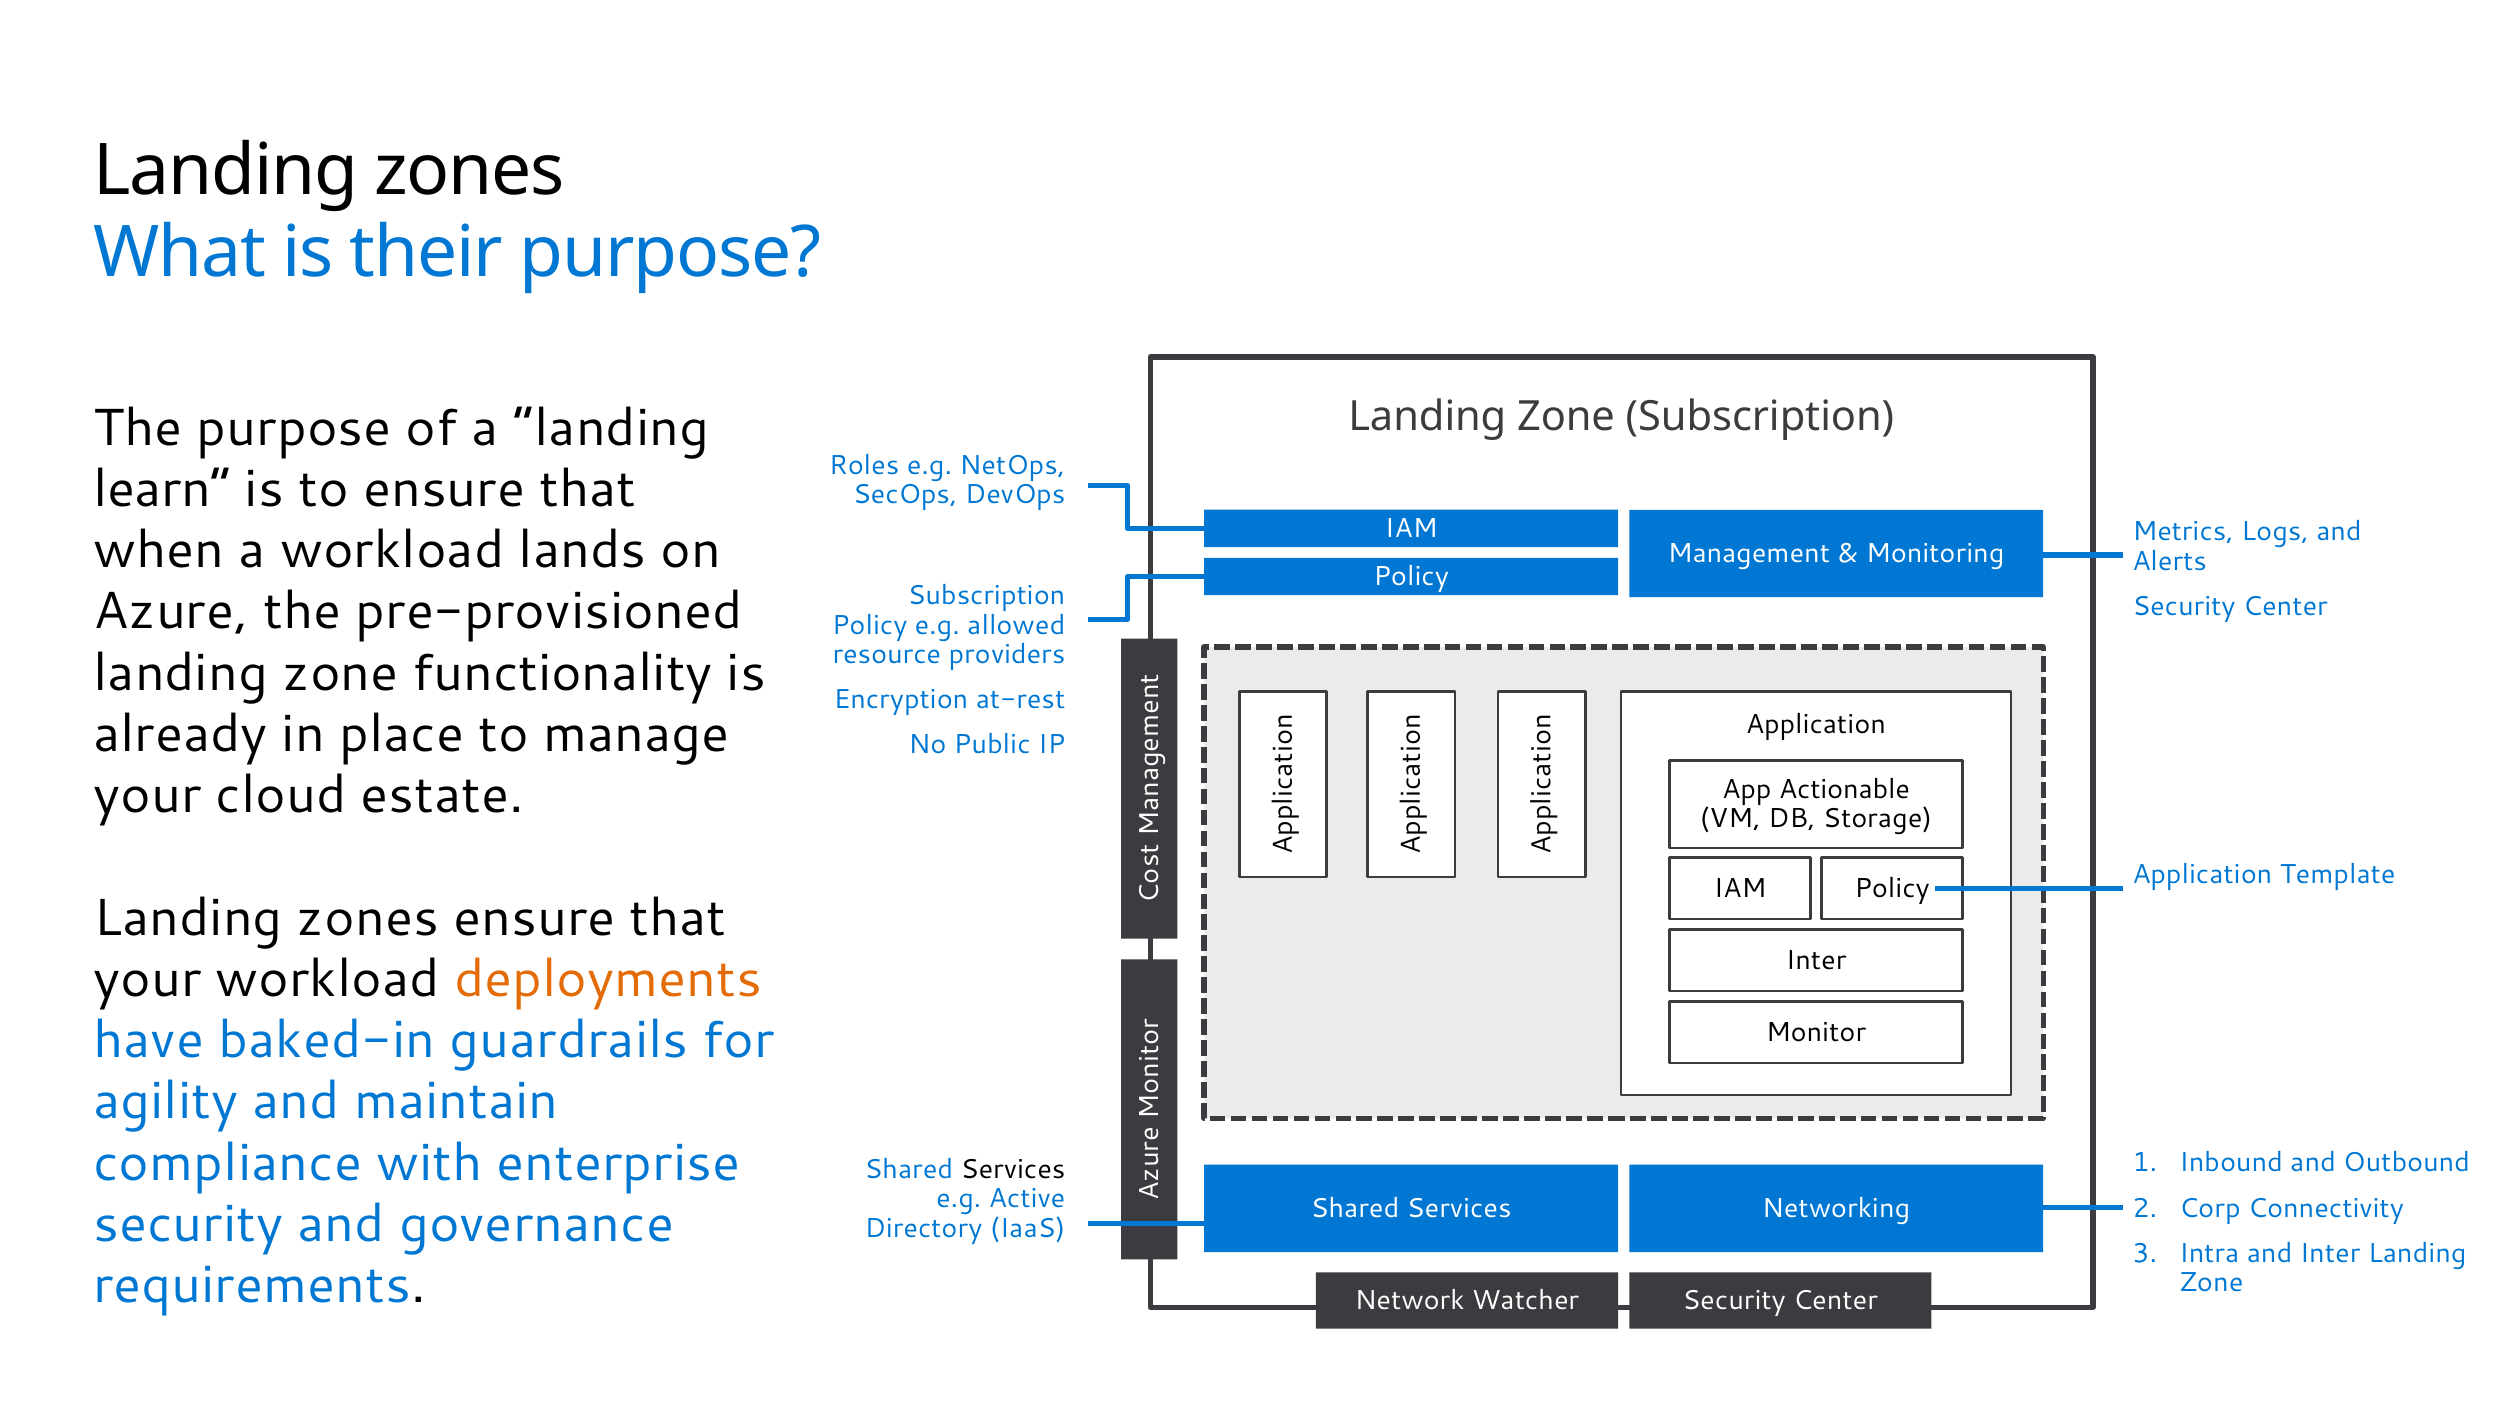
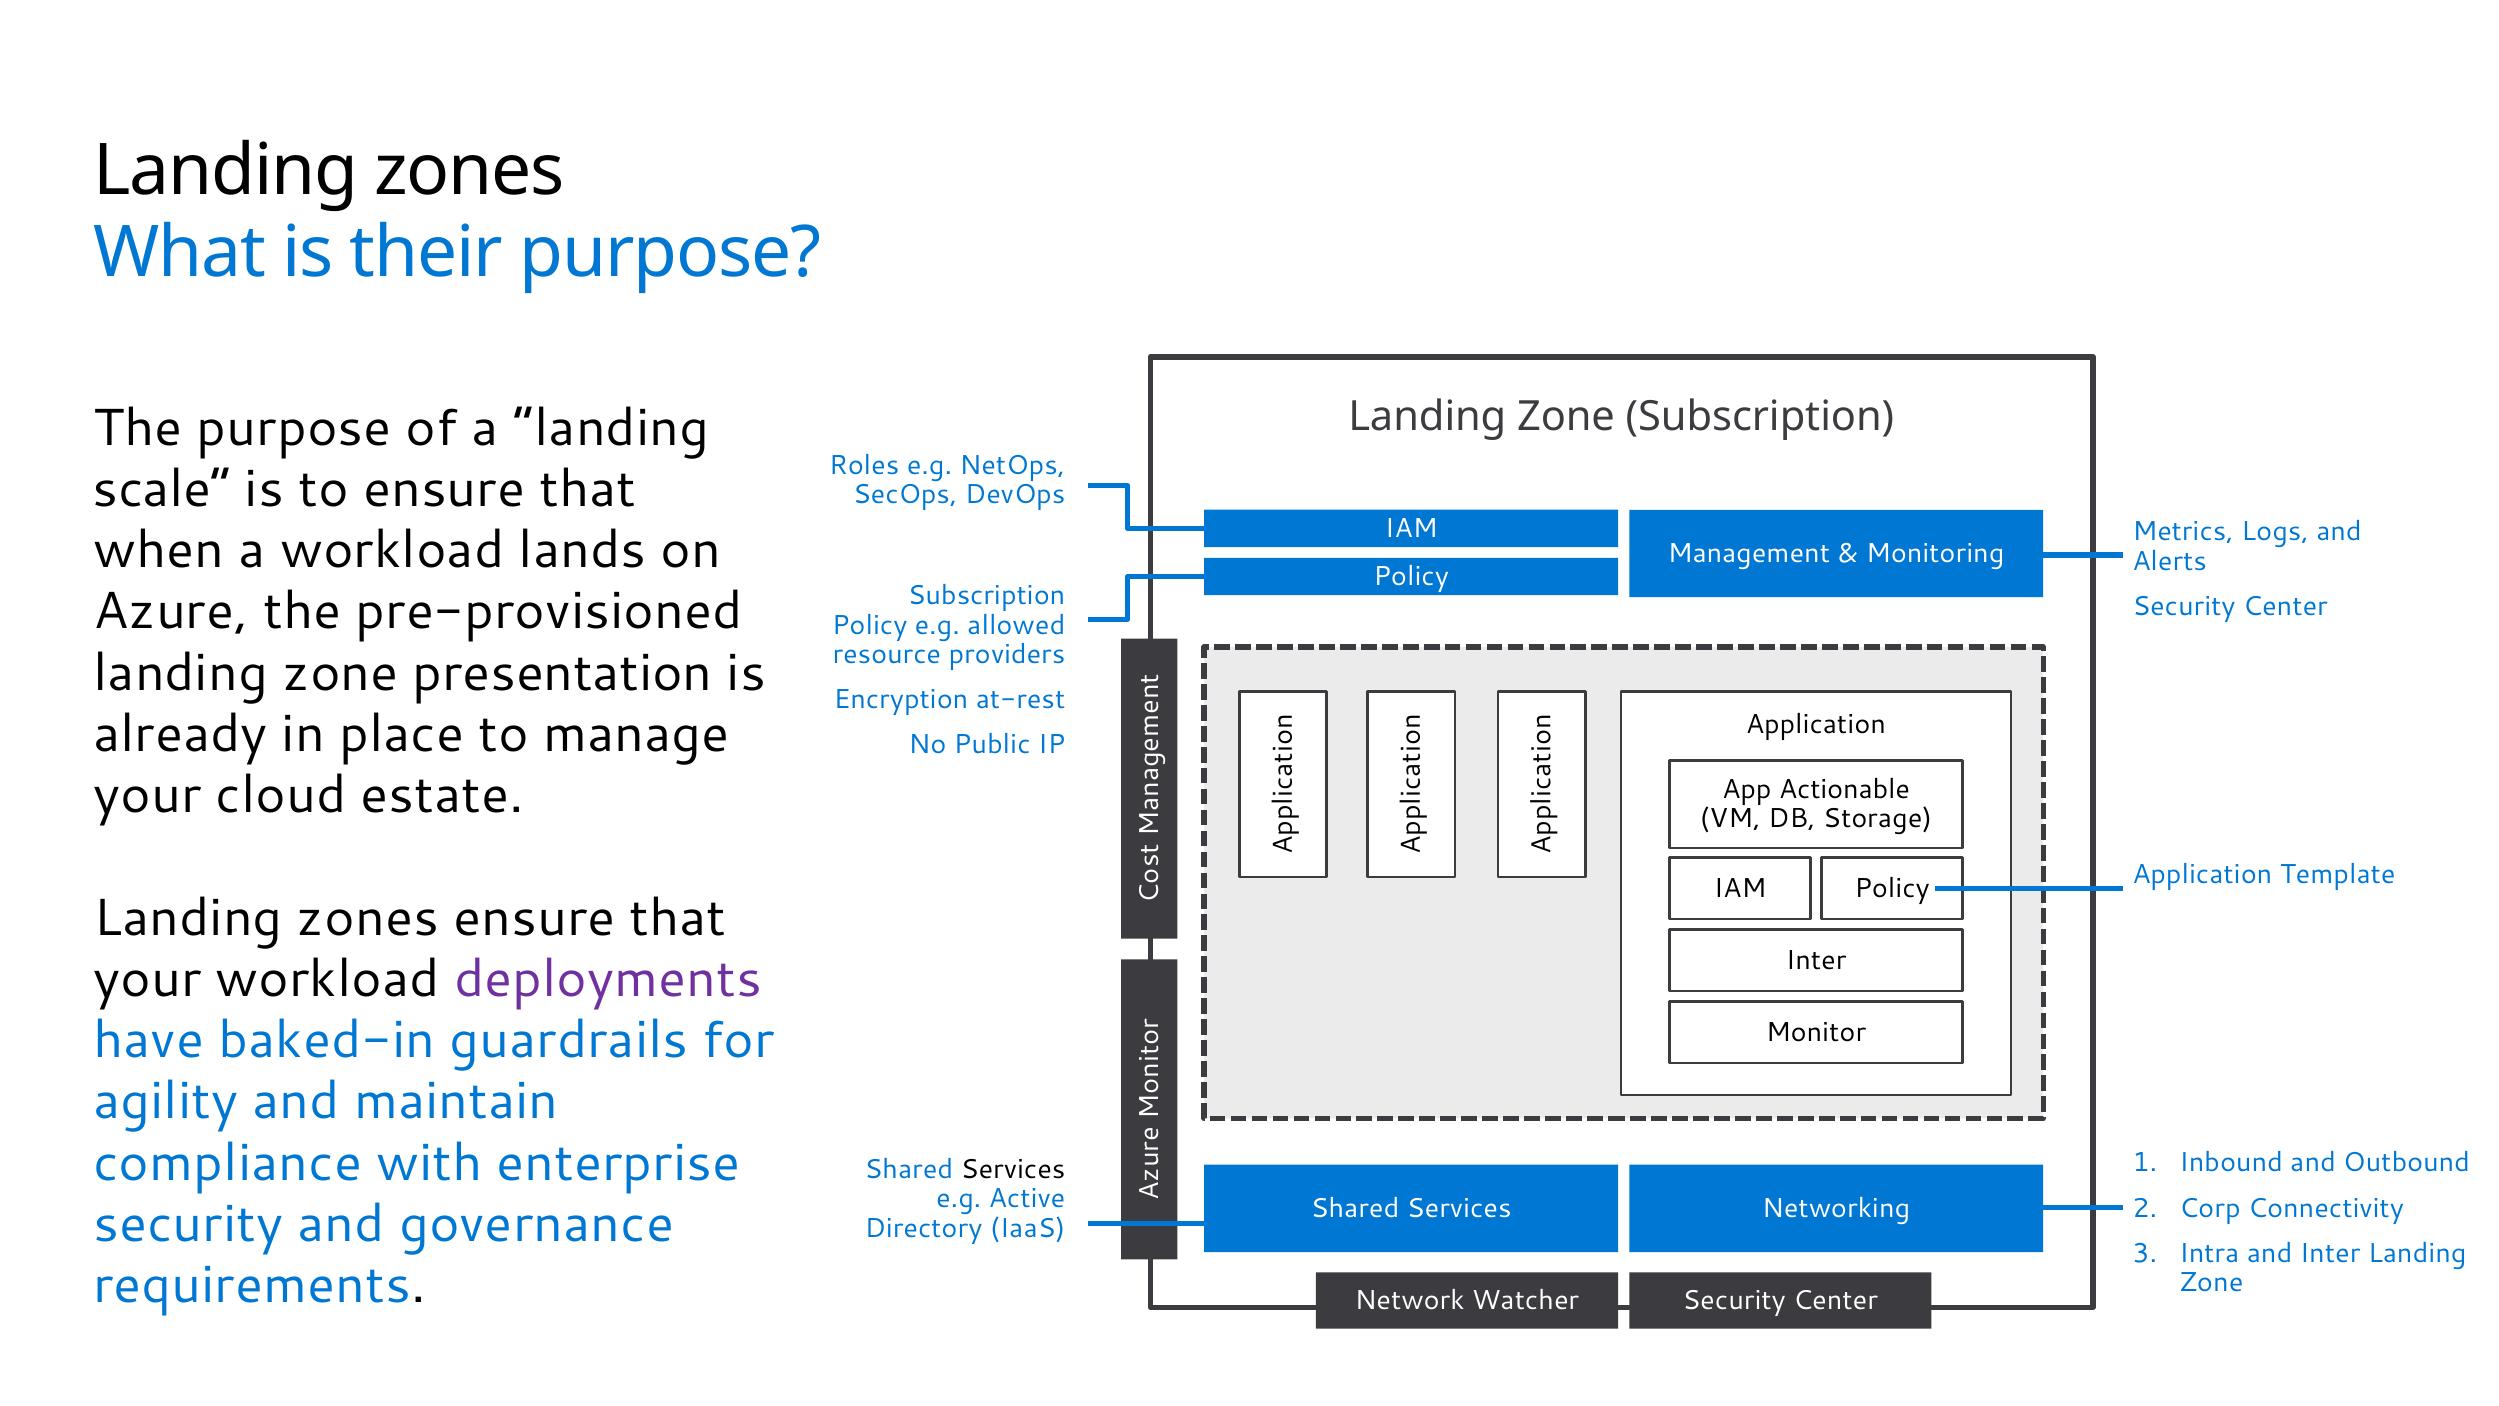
learn: learn -> scale (162, 489)
functionality: functionality -> presentation (563, 673)
deployments colour: orange -> purple (608, 979)
